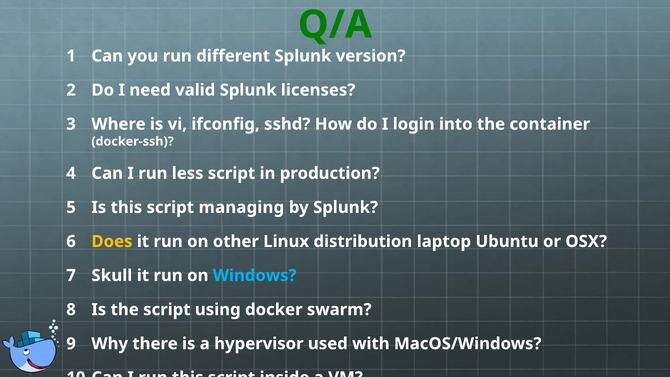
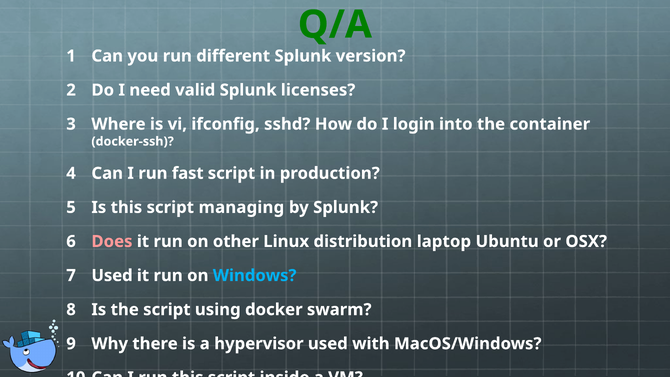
less: less -> fast (188, 173)
Does colour: yellow -> pink (112, 241)
Skull: Skull -> Used (112, 275)
